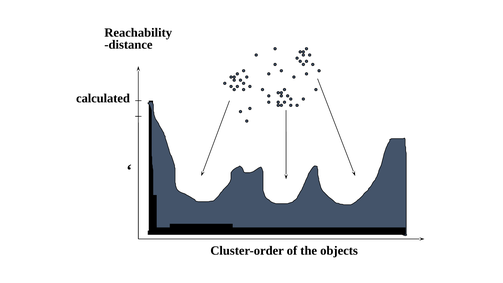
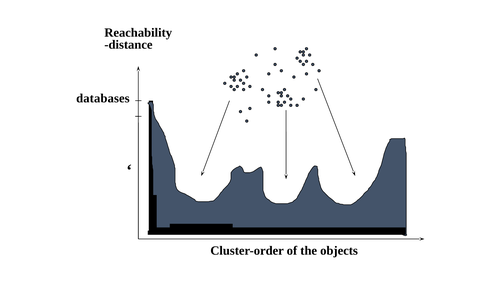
calculated: calculated -> databases (103, 98)
